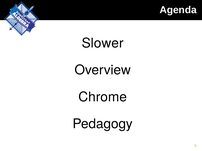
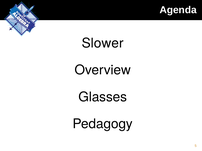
Chrome: Chrome -> Glasses (103, 97)
